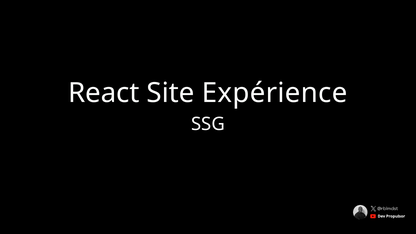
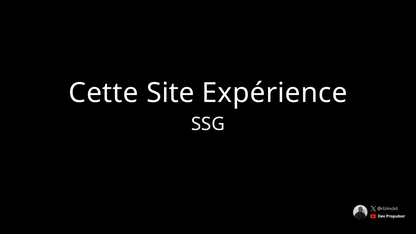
React: React -> Cette (104, 93)
